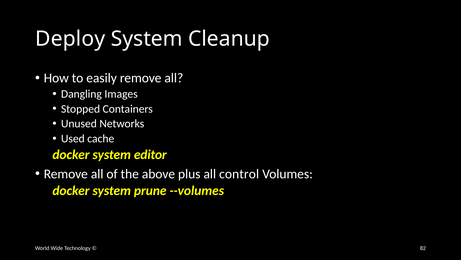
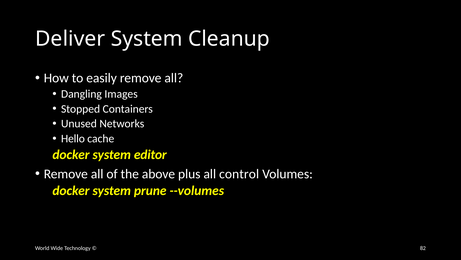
Deploy: Deploy -> Deliver (70, 39)
Used: Used -> Hello (73, 138)
